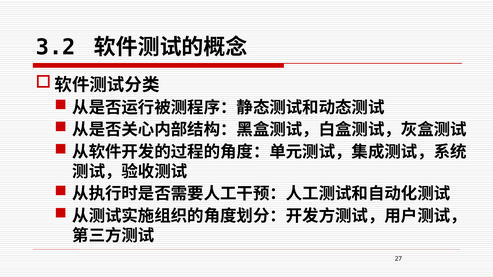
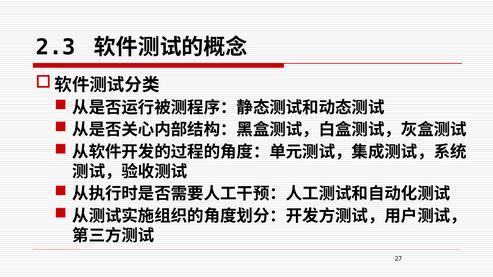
3.2: 3.2 -> 2.3 (56, 47)
